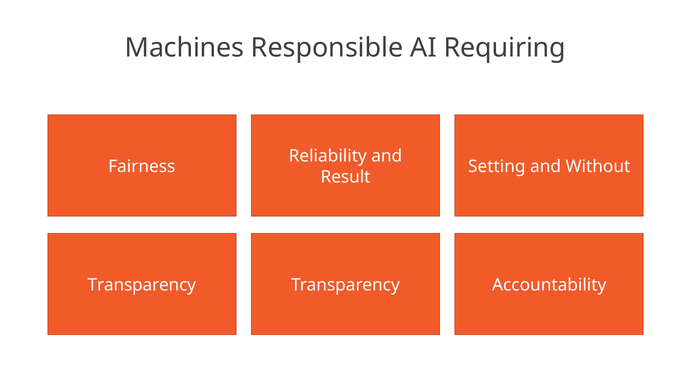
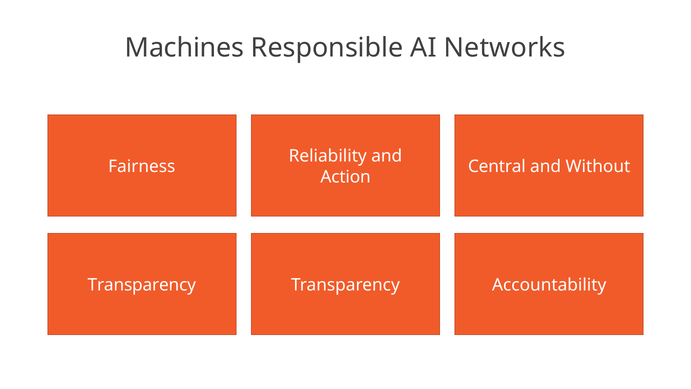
Requiring: Requiring -> Networks (505, 48)
Setting: Setting -> Central (497, 166)
Result: Result -> Action (346, 177)
